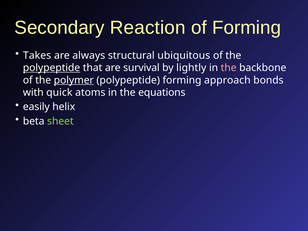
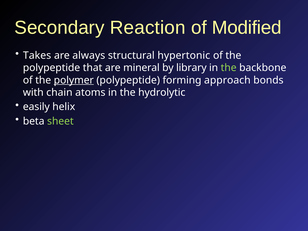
of Forming: Forming -> Modified (247, 28)
ubiquitous: ubiquitous -> hypertonic (184, 55)
polypeptide underline: present -> none (52, 68)
survival: survival -> mineral (141, 68)
lightly: lightly -> library (191, 68)
the colour: pink -> light green (229, 68)
quick: quick -> chain (59, 92)
equations: equations -> hydrolytic (162, 92)
